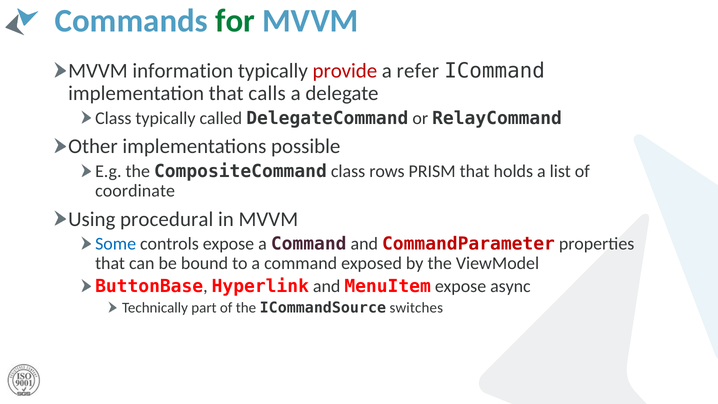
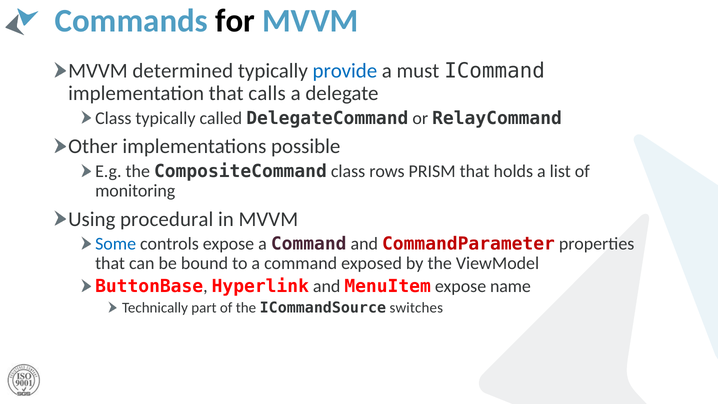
for colour: green -> black (235, 21)
information: information -> determined (183, 71)
provide colour: red -> blue (345, 71)
refer: refer -> must (418, 71)
coordinate: coordinate -> monitoring (135, 191)
async: async -> name (510, 286)
